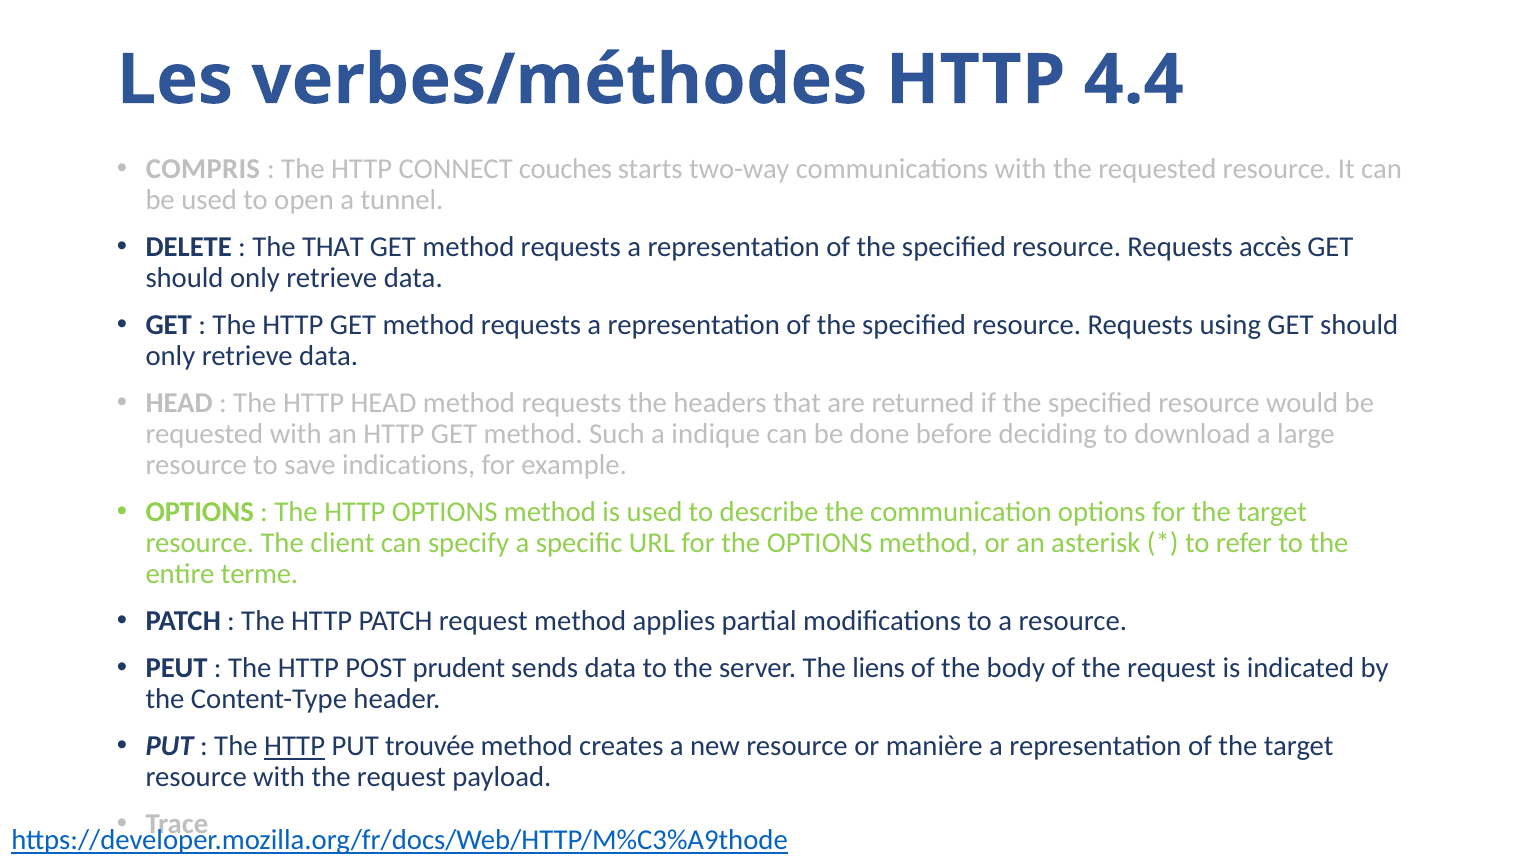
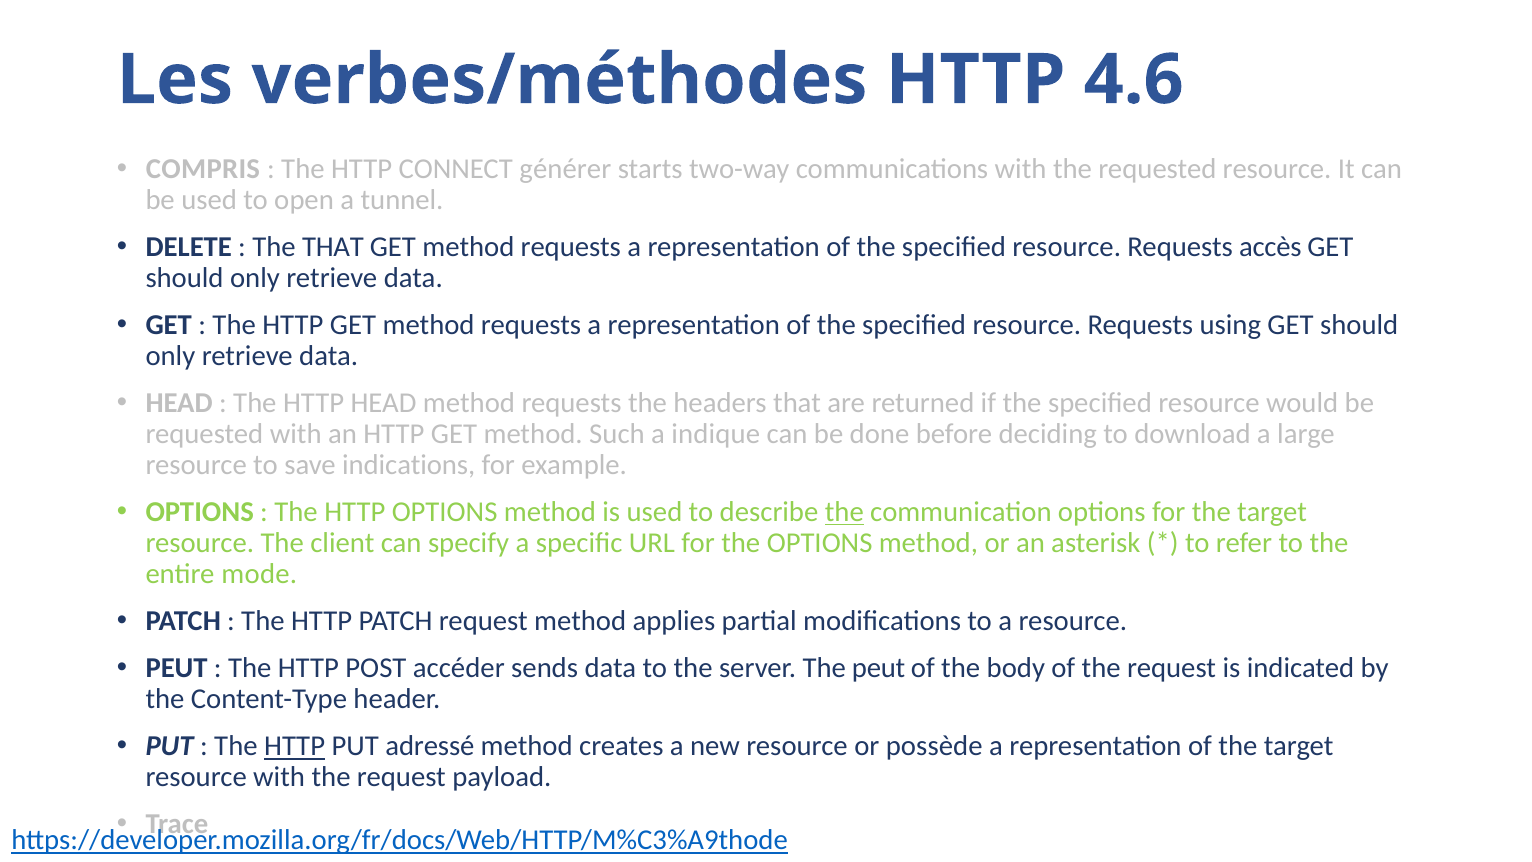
4.4: 4.4 -> 4.6 (1134, 80)
couches: couches -> générer (565, 169)
the underline: none -> present (844, 512)
terme: terme -> mode (259, 574)
prudent: prudent -> accéder (459, 668)
The liens: liens -> peut (879, 668)
trouvée: trouvée -> adressé (430, 746)
manière: manière -> possède (934, 746)
